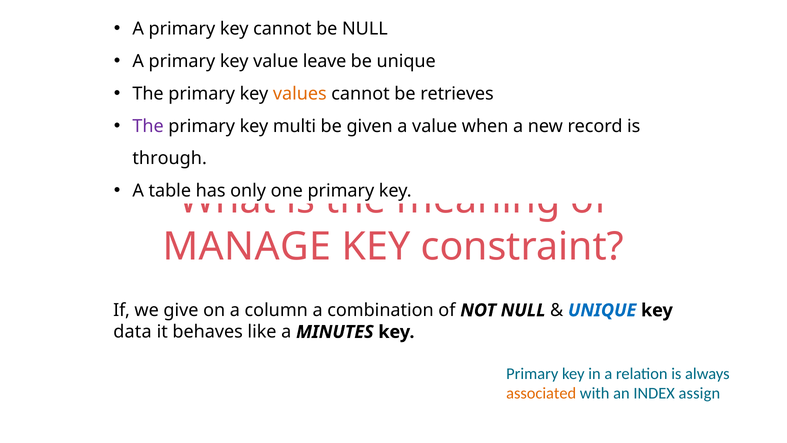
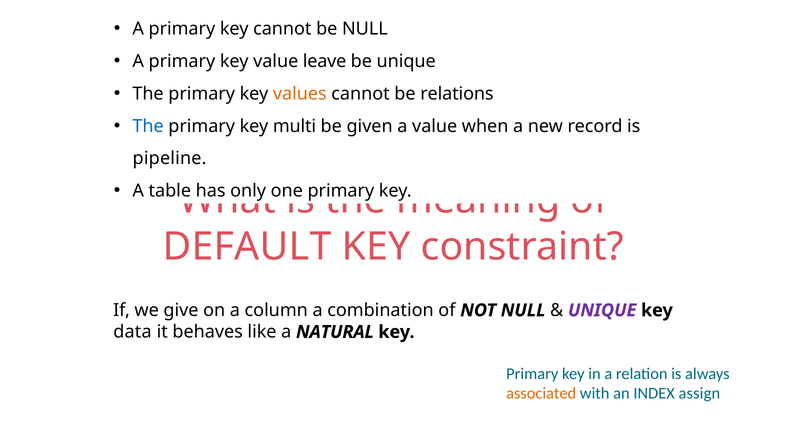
retrieves: retrieves -> relations (457, 94)
The colour: purple -> blue (148, 126)
through: through -> pipeline (170, 158)
MANAGE: MANAGE -> DEFAULT (247, 247)
UNIQUE colour: blue -> purple (602, 310)
MINUTES: MINUTES -> NATURAL (335, 332)
